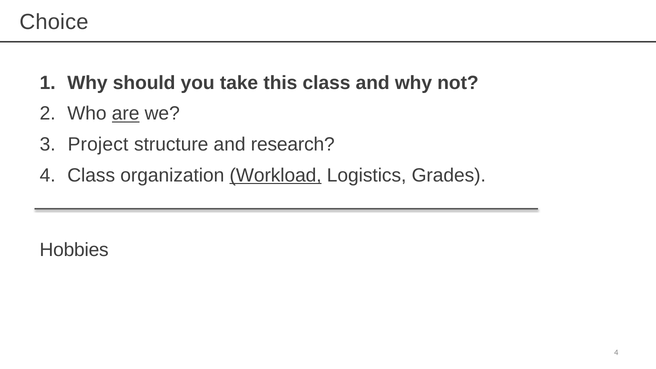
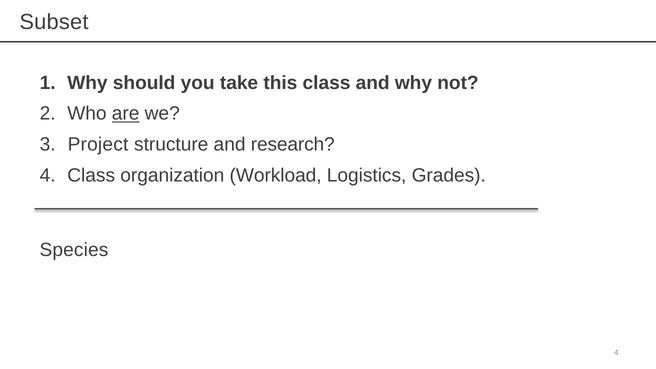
Choice: Choice -> Subset (54, 22)
Workload underline: present -> none (276, 175)
Hobbies: Hobbies -> Species (74, 250)
